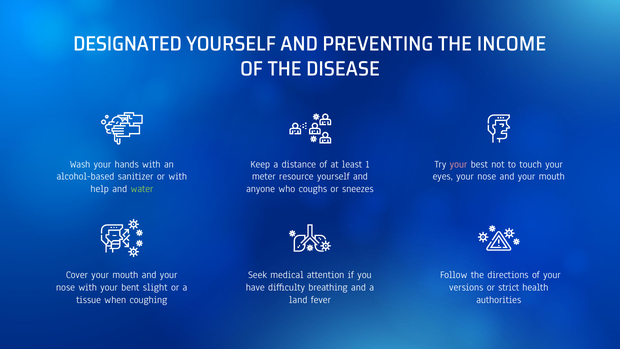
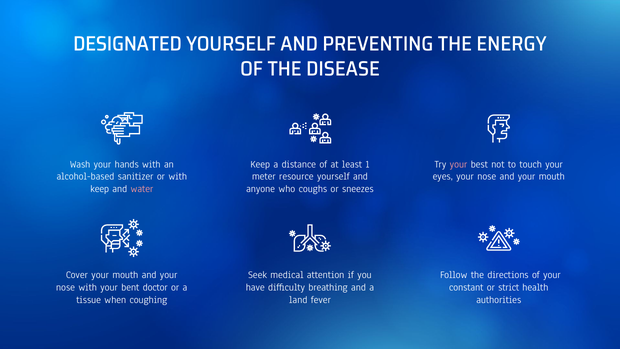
INCOME: INCOME -> ENERGY (512, 44)
help: help -> keep (100, 189)
water colour: light green -> pink (142, 189)
slight: slight -> doctor (155, 287)
versions: versions -> constant (466, 287)
